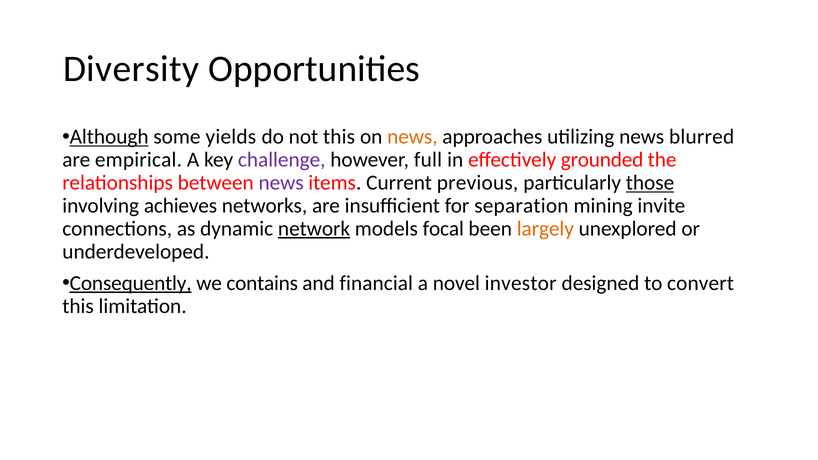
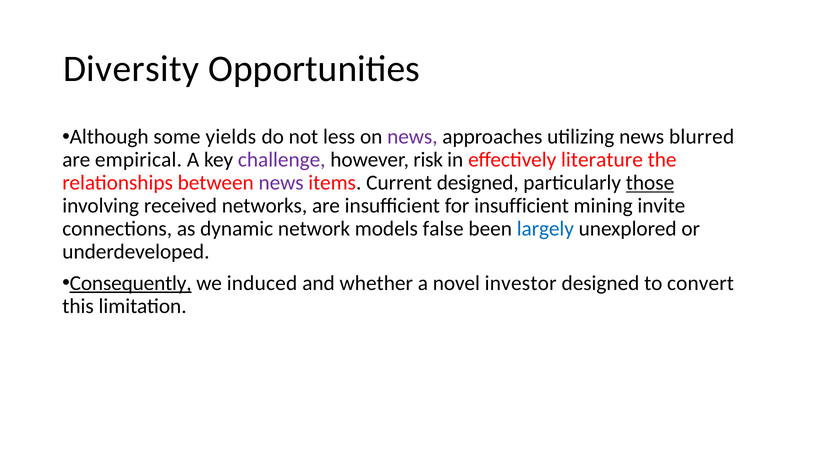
Although underline: present -> none (109, 137)
not this: this -> less (339, 137)
news colour: orange -> purple (412, 137)
full: full -> risk (428, 160)
grounded: grounded -> literature (602, 160)
Current previous: previous -> designed (478, 183)
achieves: achieves -> received (180, 206)
for separation: separation -> insufficient (522, 206)
network underline: present -> none (314, 229)
focal: focal -> false (443, 229)
largely colour: orange -> blue (545, 229)
contains: contains -> induced (262, 283)
financial: financial -> whether (376, 283)
